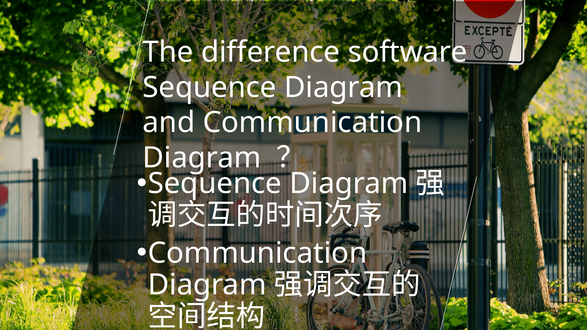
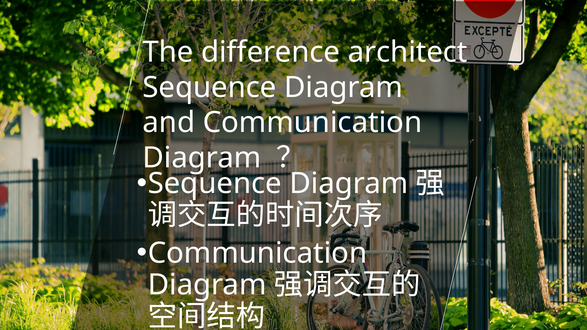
software: software -> architect (408, 52)
